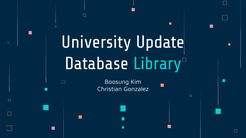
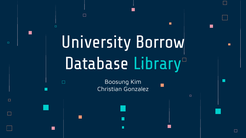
Update: Update -> Borrow (160, 42)
